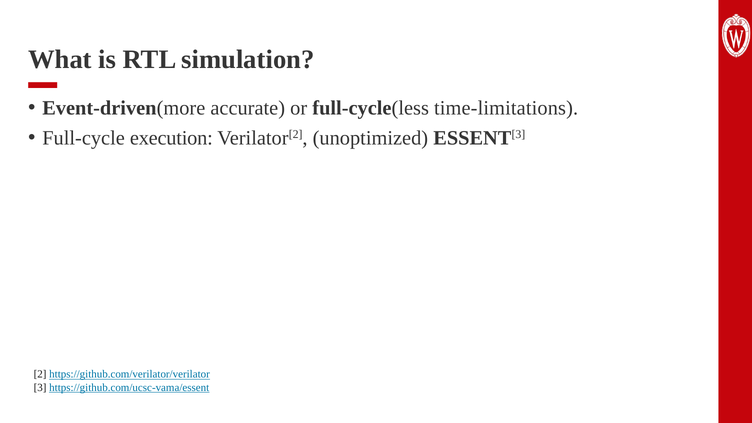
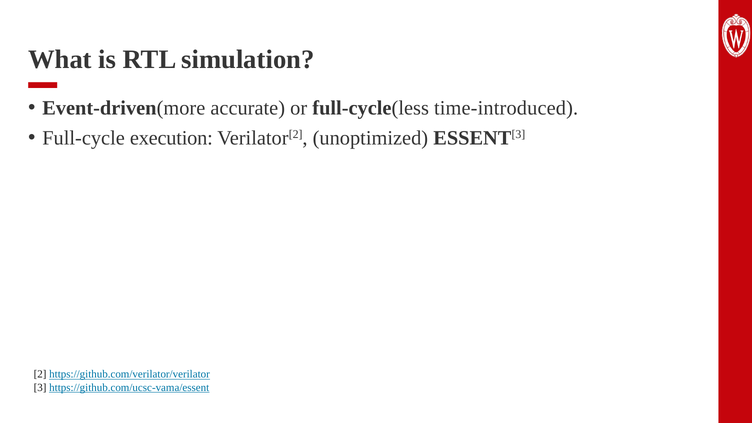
time-limitations: time-limitations -> time-introduced (506, 108)
